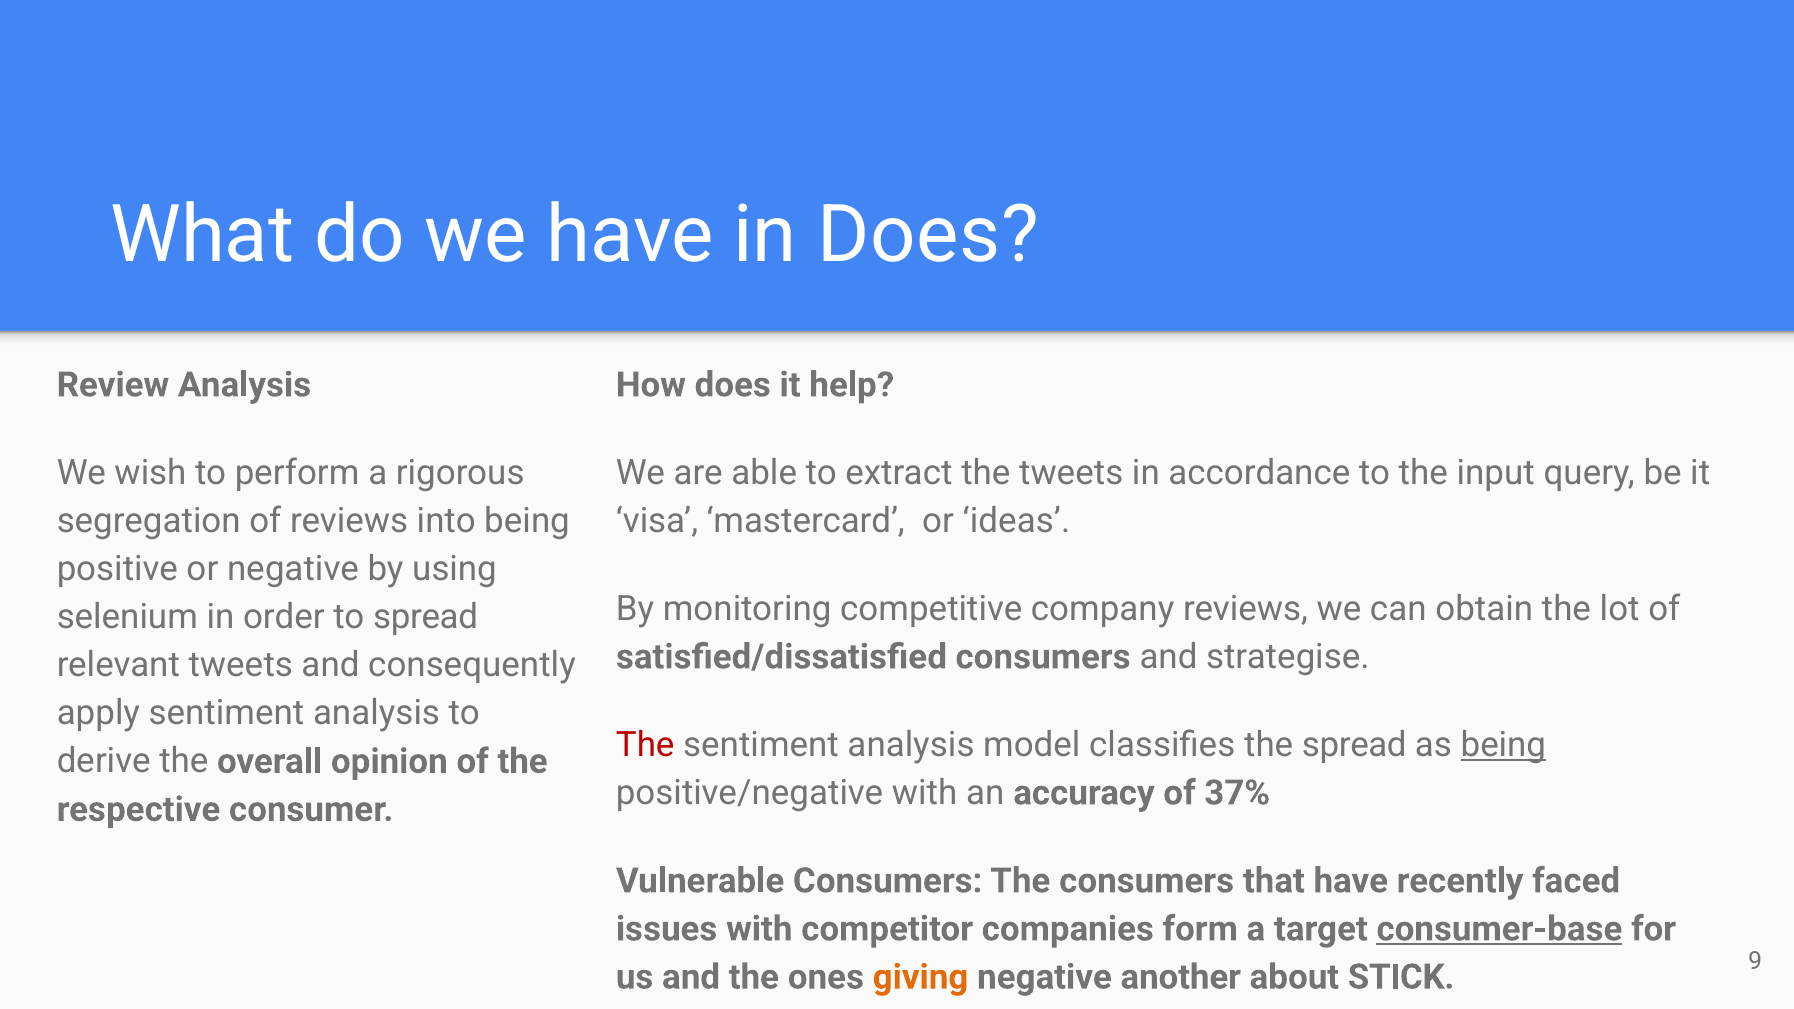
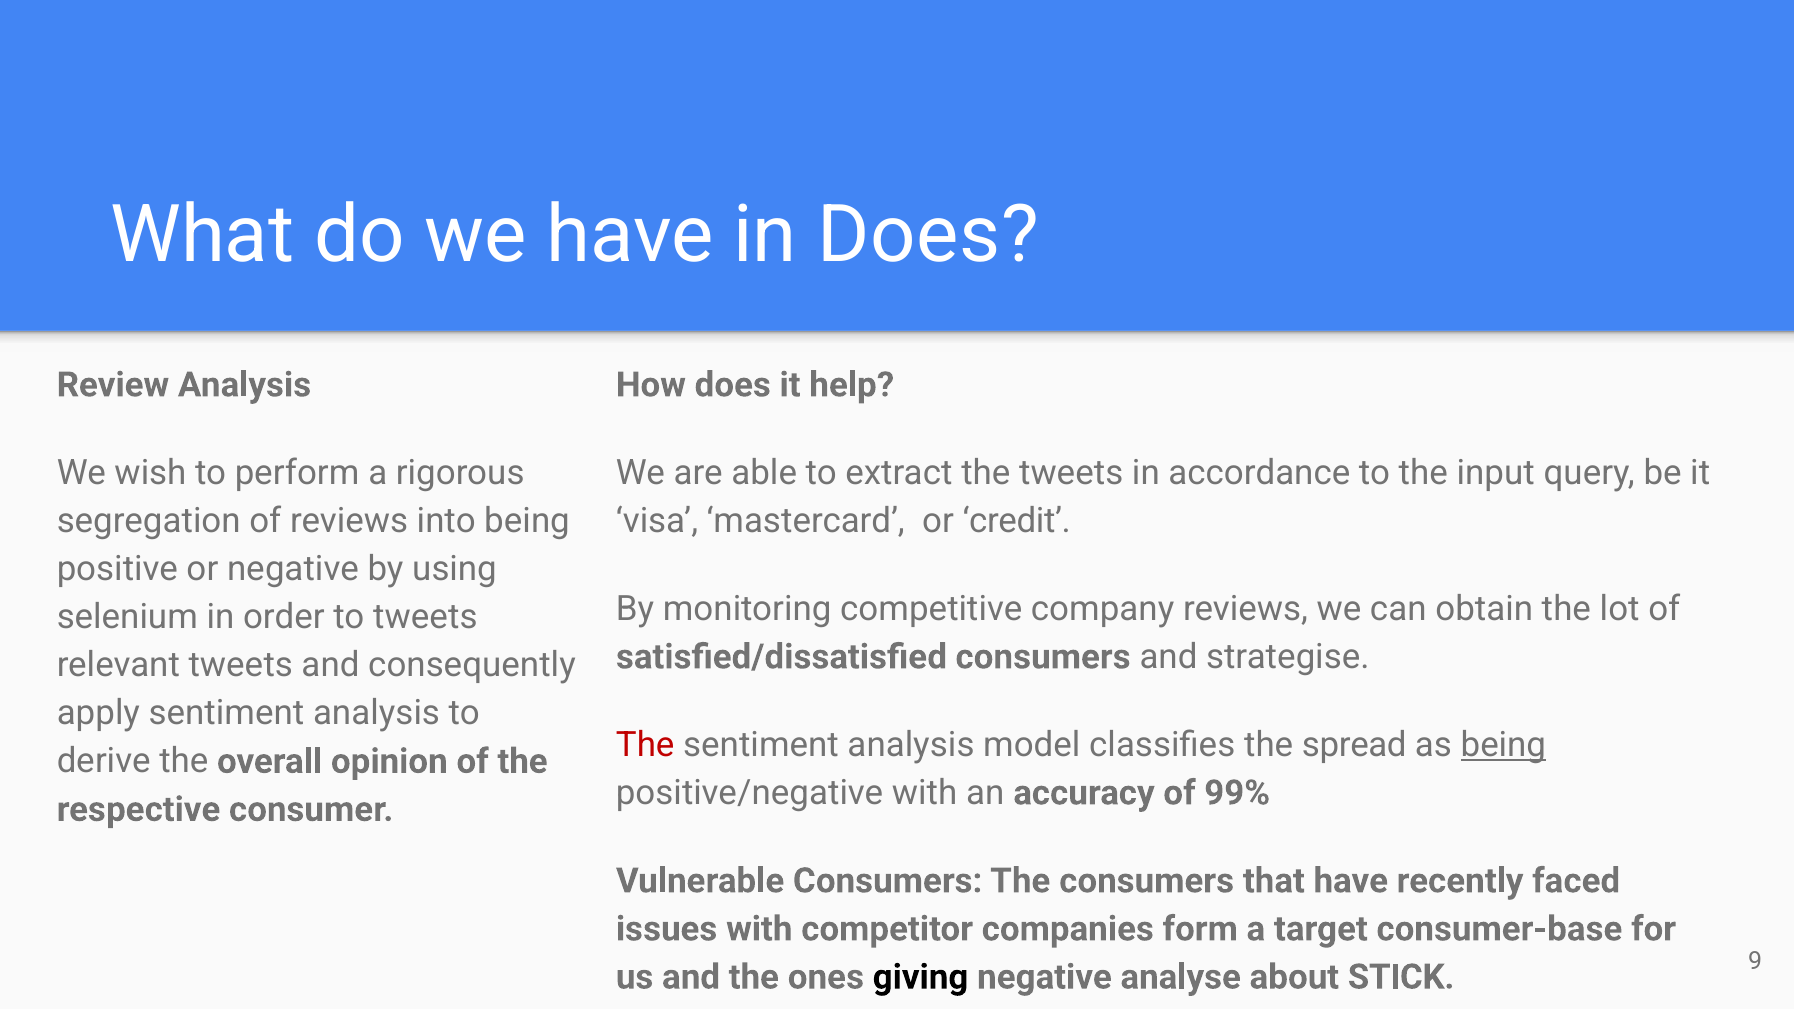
ideas: ideas -> credit (1017, 521)
to spread: spread -> tweets (425, 617)
37%: 37% -> 99% (1237, 793)
consumer-base underline: present -> none (1499, 929)
giving colour: orange -> black (920, 977)
another: another -> analyse (1181, 977)
